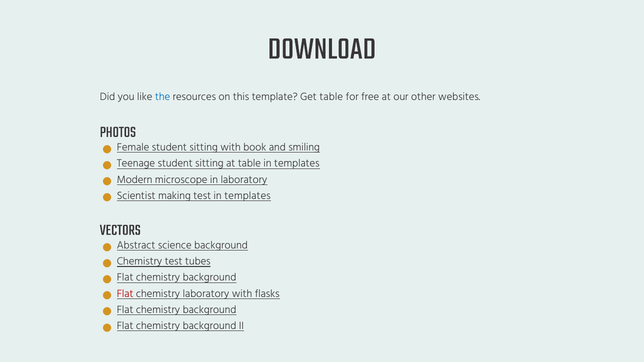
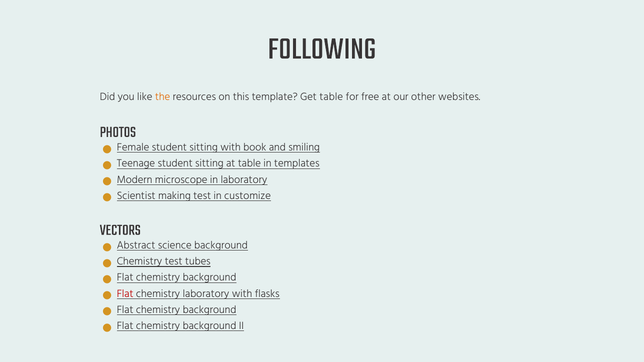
DOWNLOAD: DOWNLOAD -> FOLLOWING (322, 48)
the colour: blue -> orange (163, 97)
test in templates: templates -> customize (248, 196)
